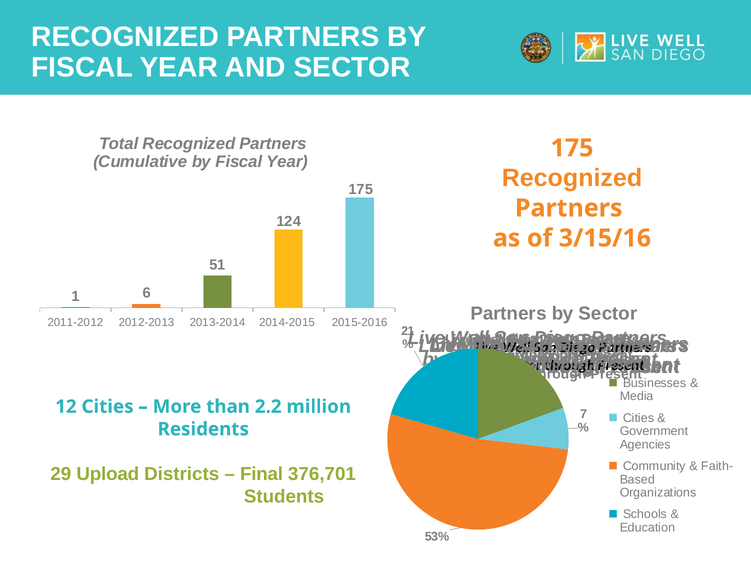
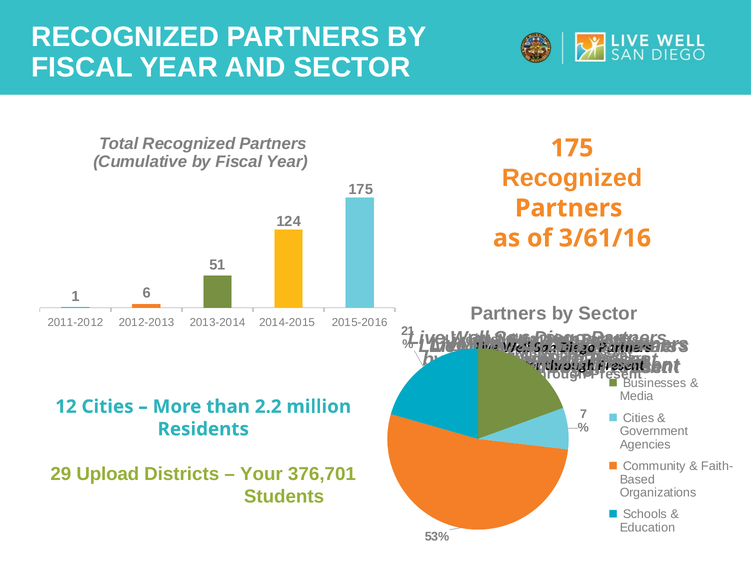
3/15/16: 3/15/16 -> 3/61/16 (605, 238)
Final: Final -> Your (261, 474)
